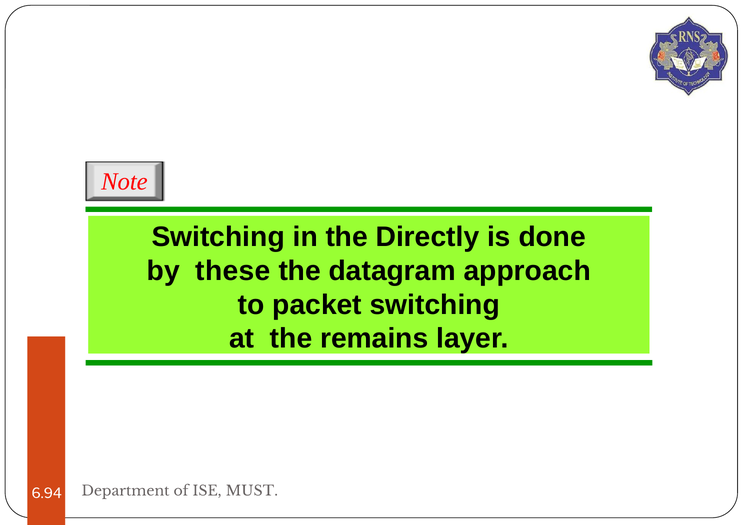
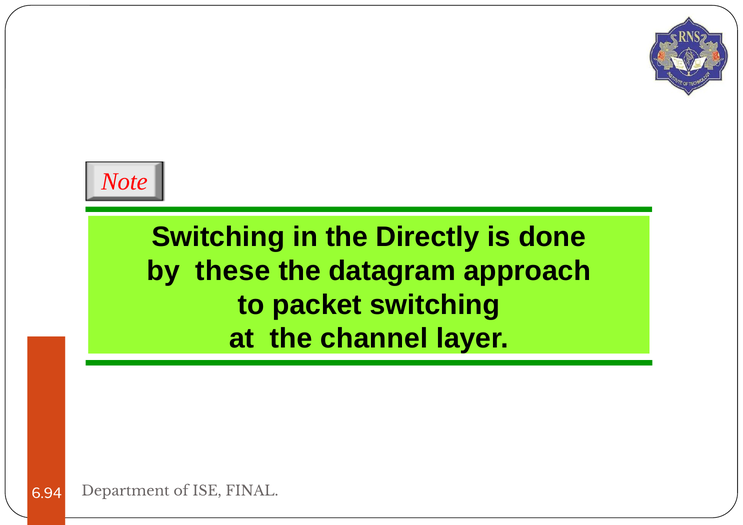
remains: remains -> channel (374, 339)
MUST: MUST -> FINAL (252, 491)
